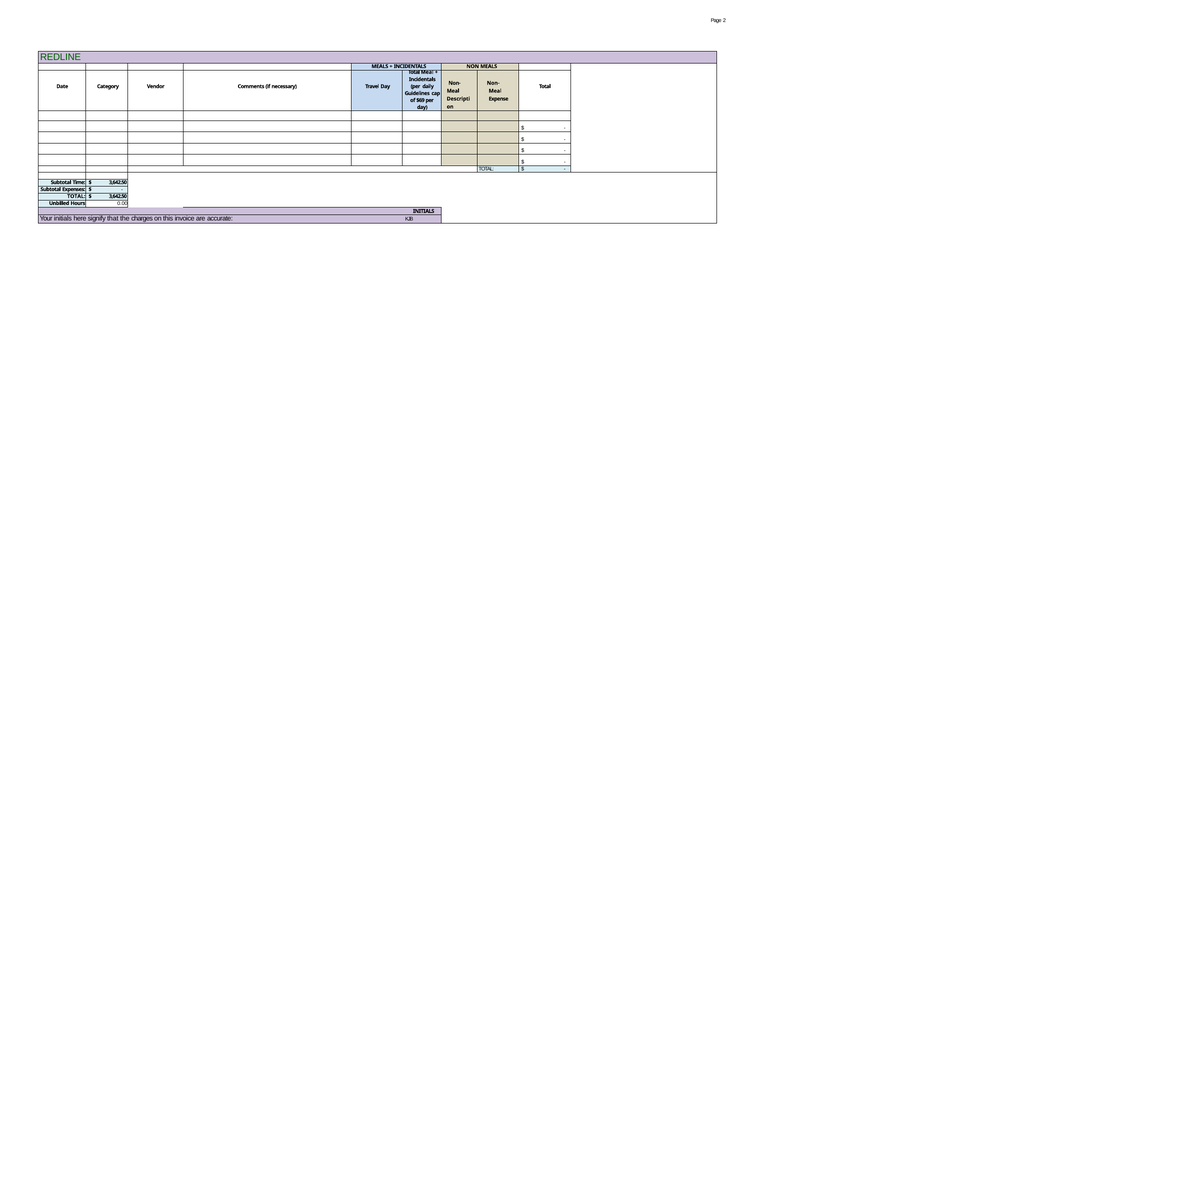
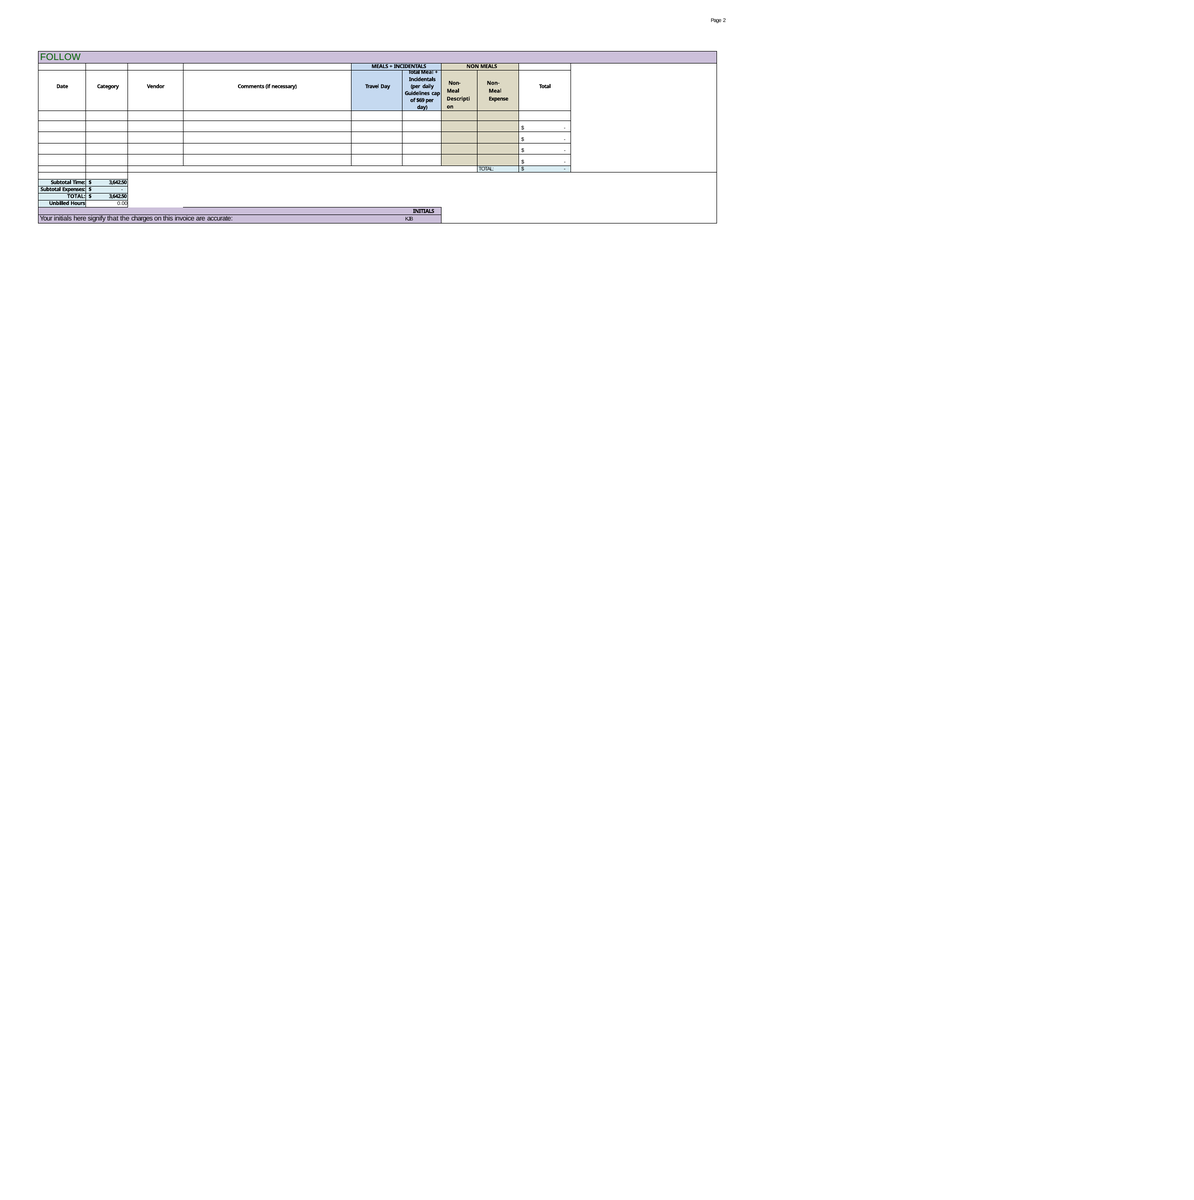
REDLINE: REDLINE -> FOLLOW (60, 57)
